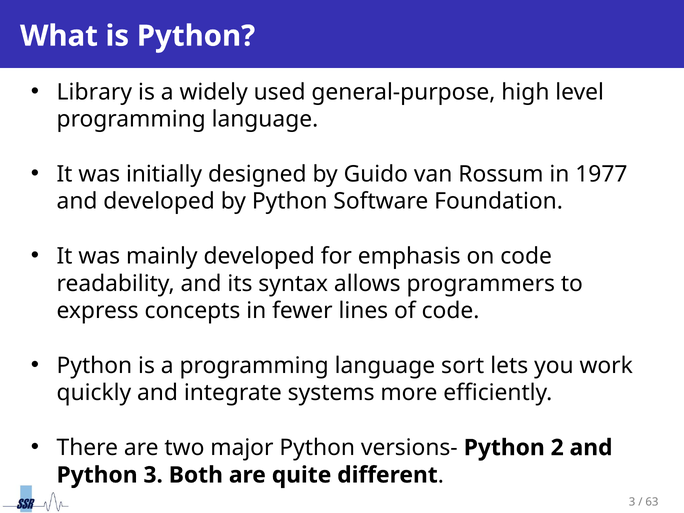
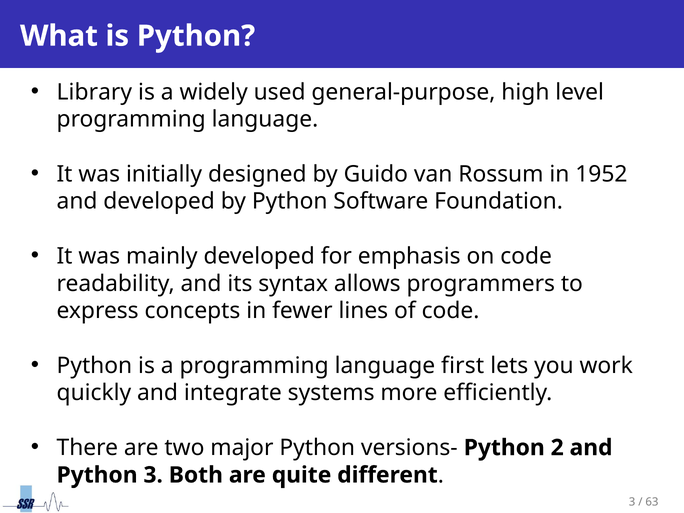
1977: 1977 -> 1952 (601, 174)
sort: sort -> first (463, 366)
